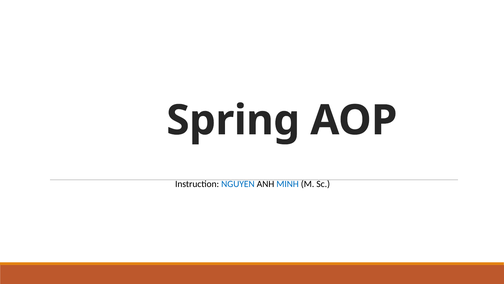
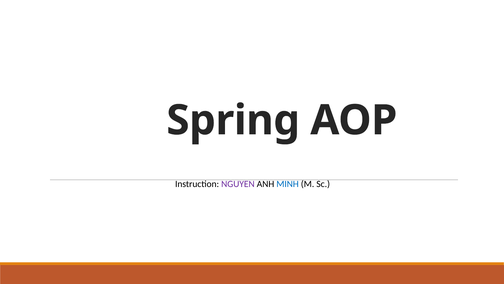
NGUYEN colour: blue -> purple (238, 184)
